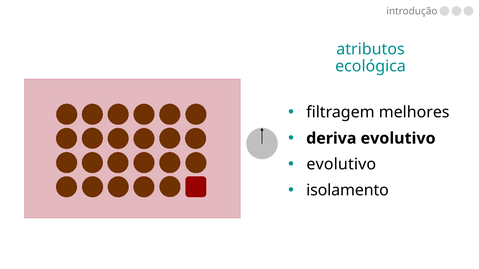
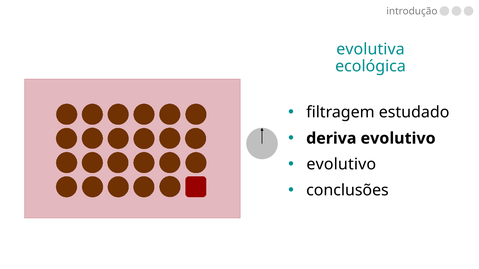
atributos: atributos -> evolutiva (370, 49)
melhores: melhores -> estudado (414, 113)
isolamento: isolamento -> conclusões (347, 191)
